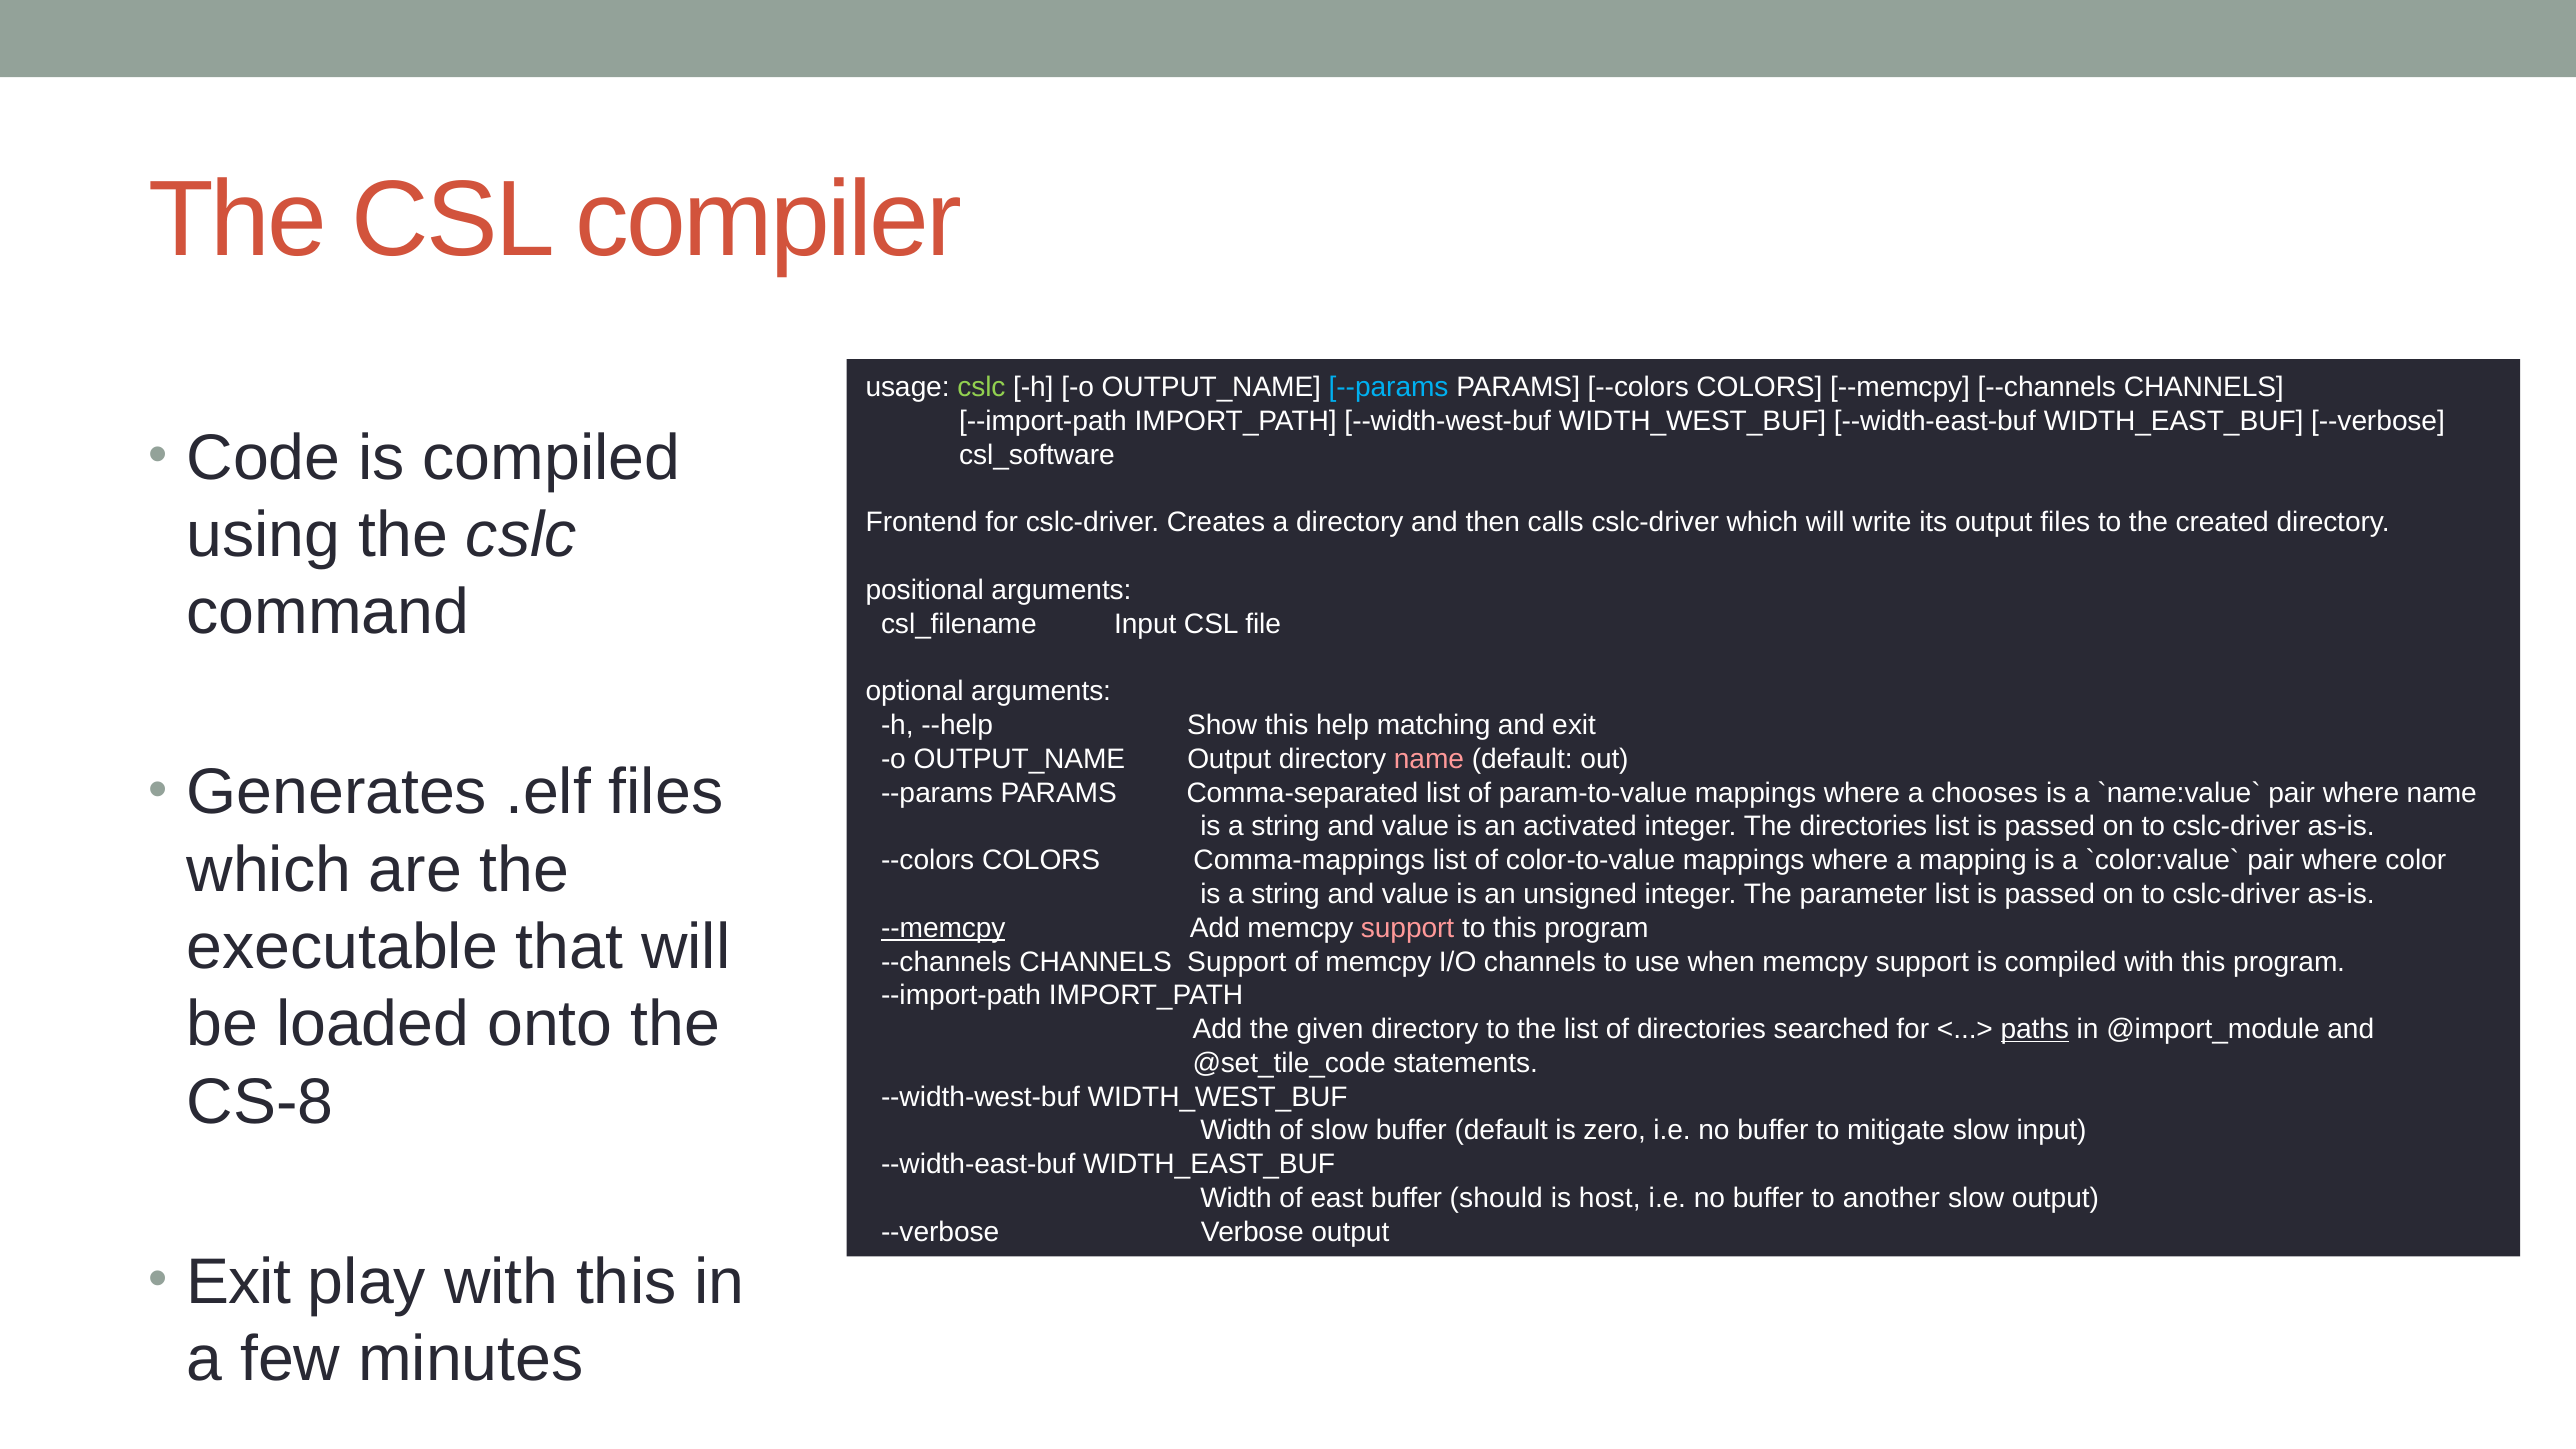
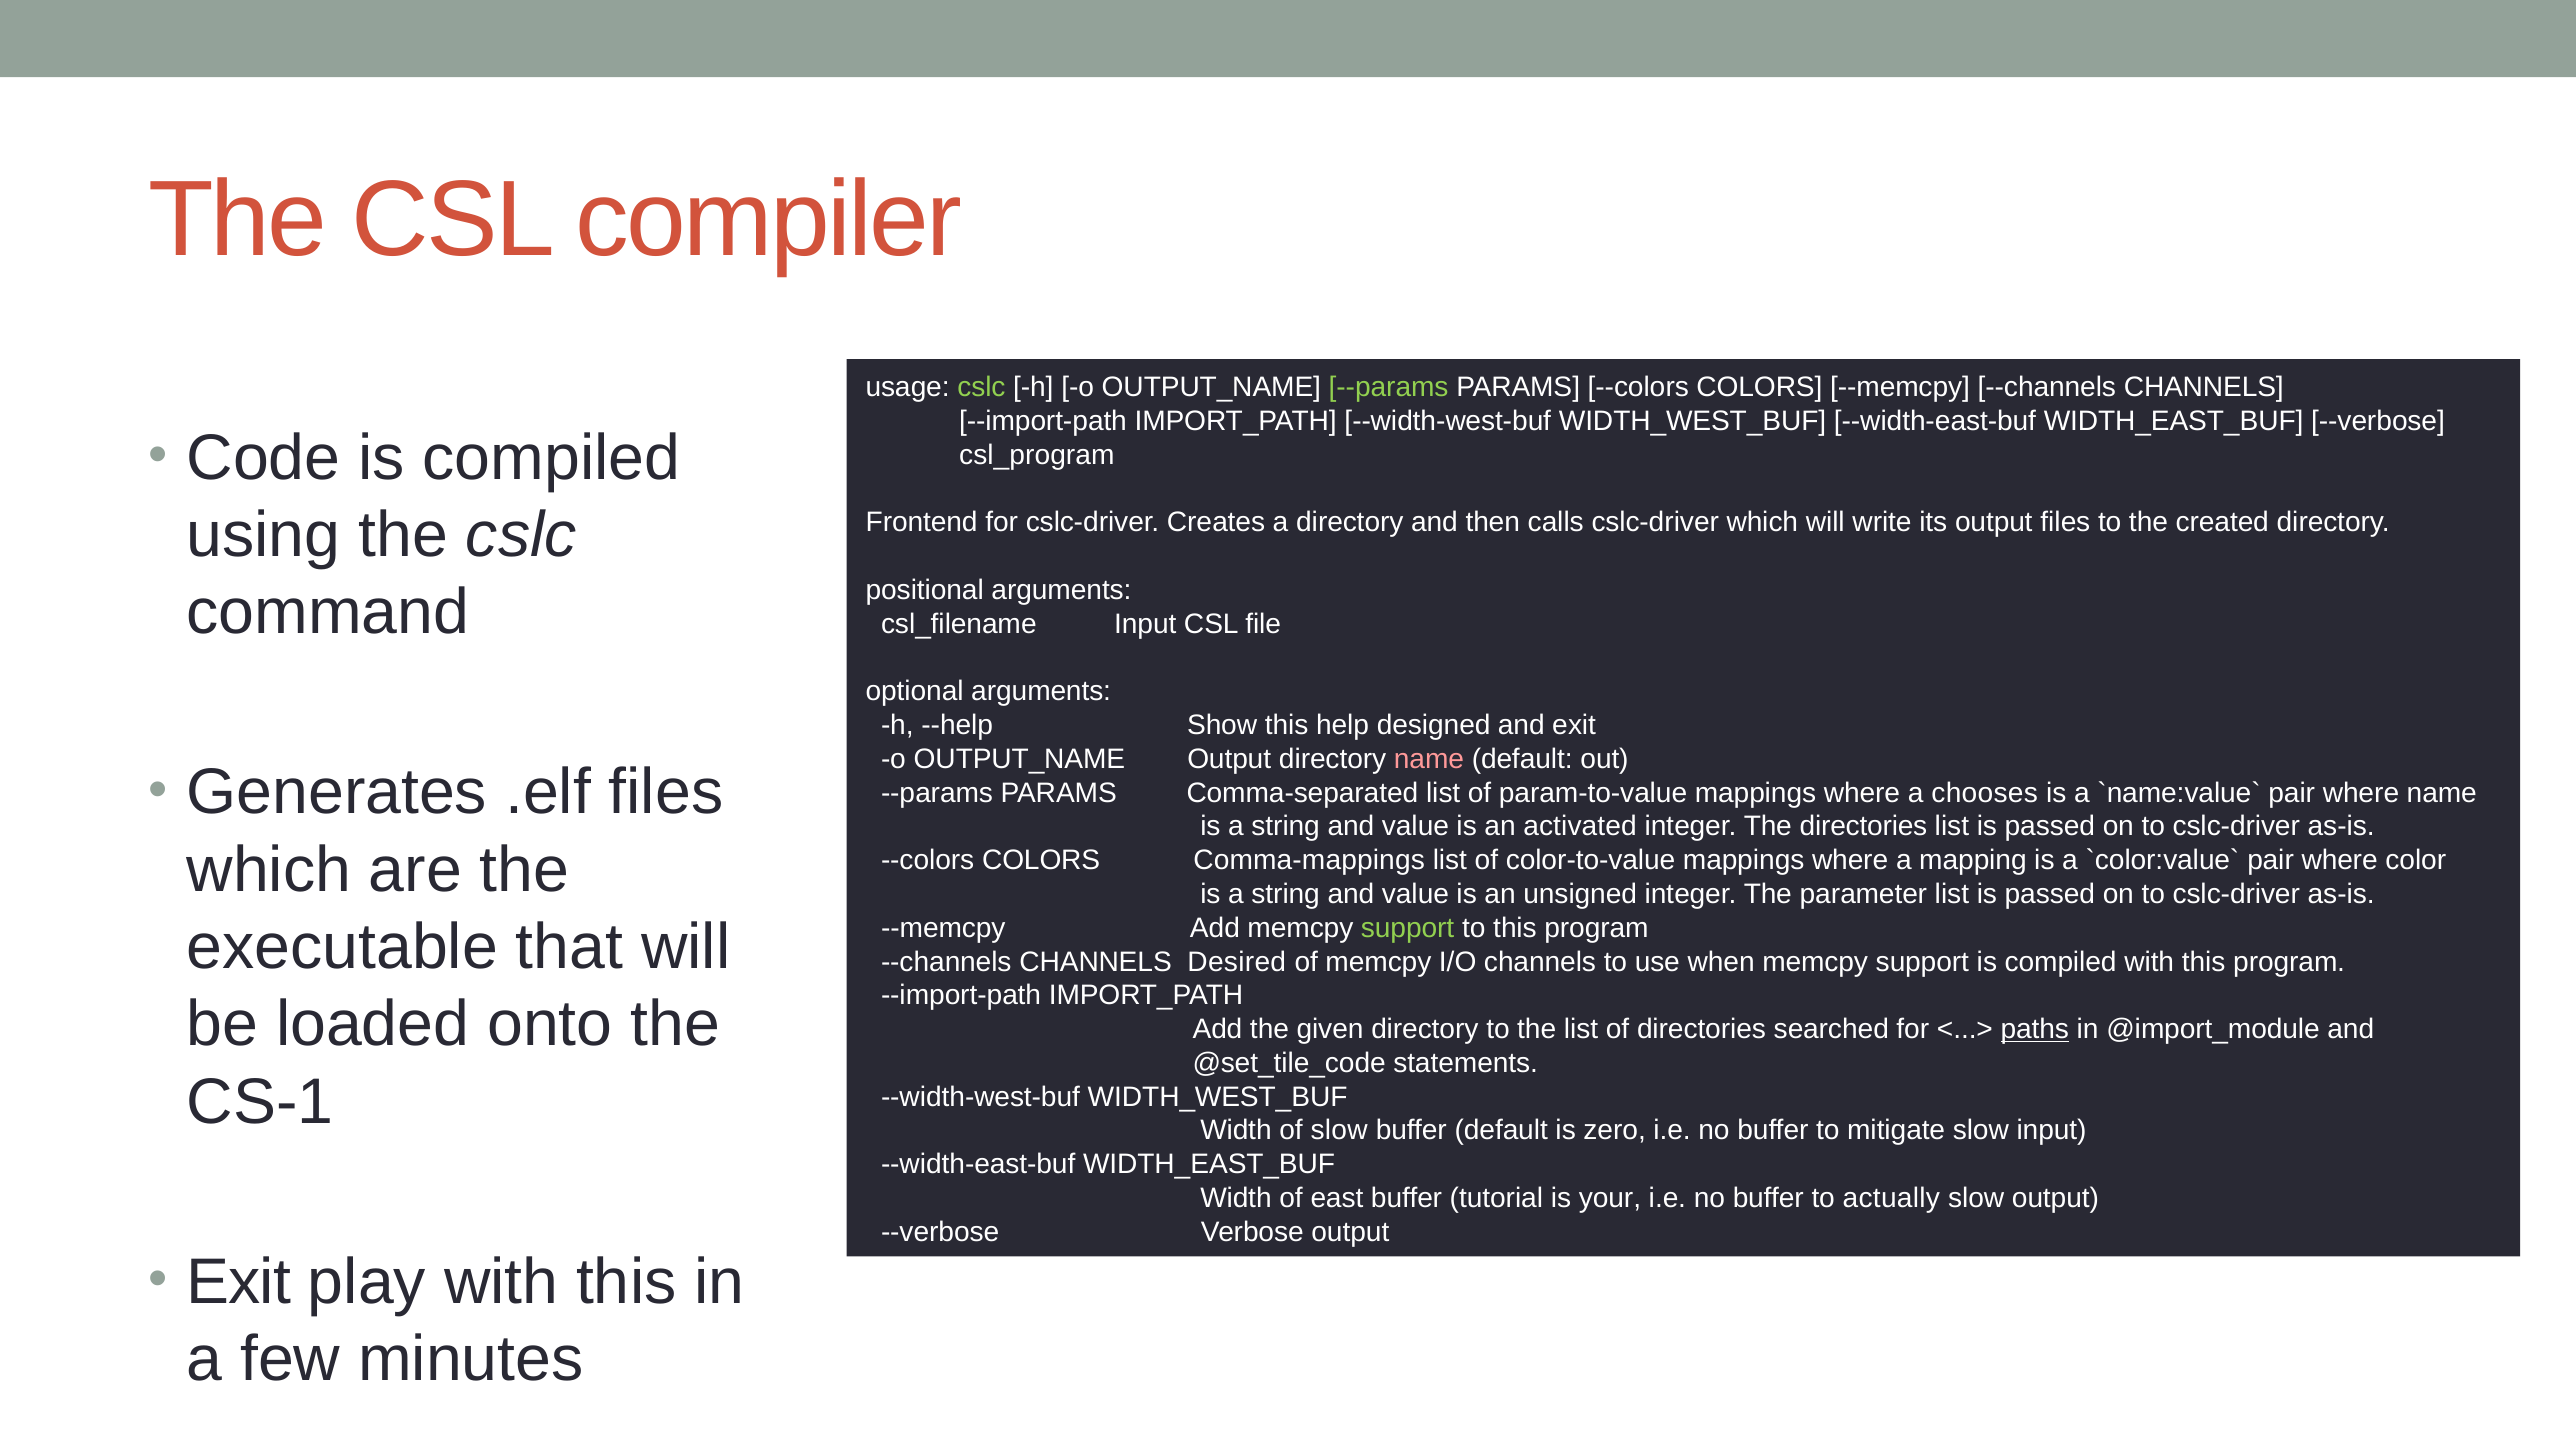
--params colour: light blue -> light green (1389, 388)
csl_software: csl_software -> csl_program (1037, 455)
matching: matching -> designed (1434, 725)
--memcpy underline: present -> none (943, 928)
support colour: pink -> light green (1408, 928)
CHANNELS Support: Support -> Desired (1237, 962)
CS-8: CS-8 -> CS-1 (260, 1102)
should: should -> tutorial (1496, 1198)
host: host -> your (1610, 1198)
another: another -> actually (1891, 1198)
